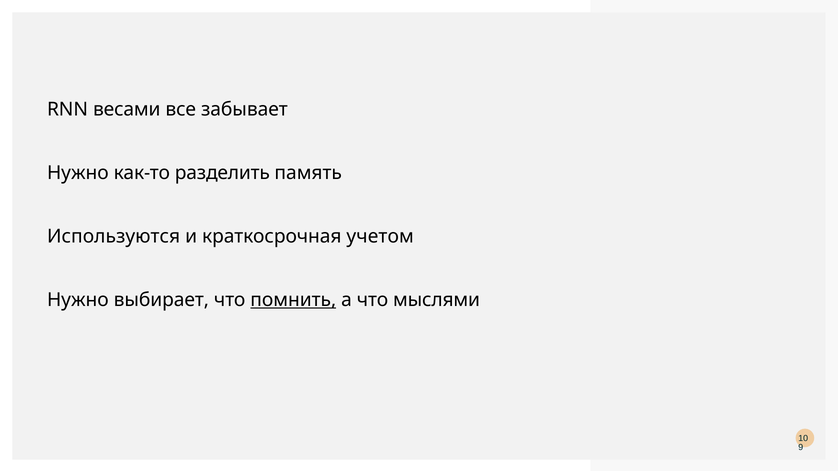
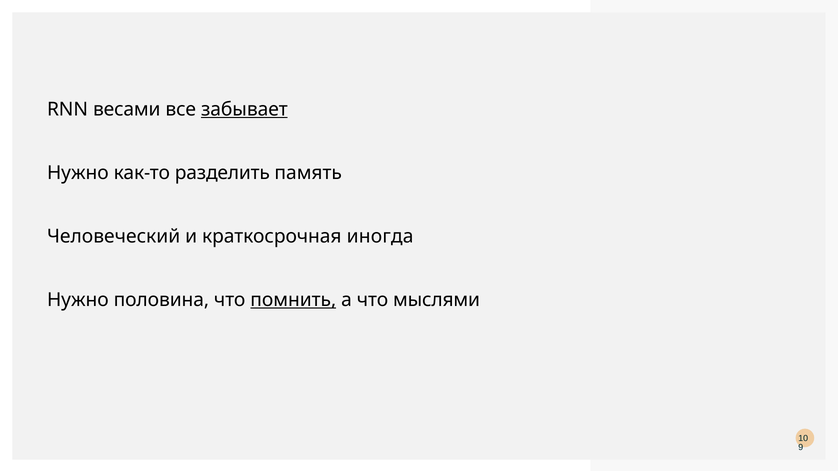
забывает underline: none -> present (244, 109)
Используются: Используются -> Человеческий (114, 237)
учетом: учетом -> иногда (380, 237)
выбирает: выбирает -> половина (161, 300)
